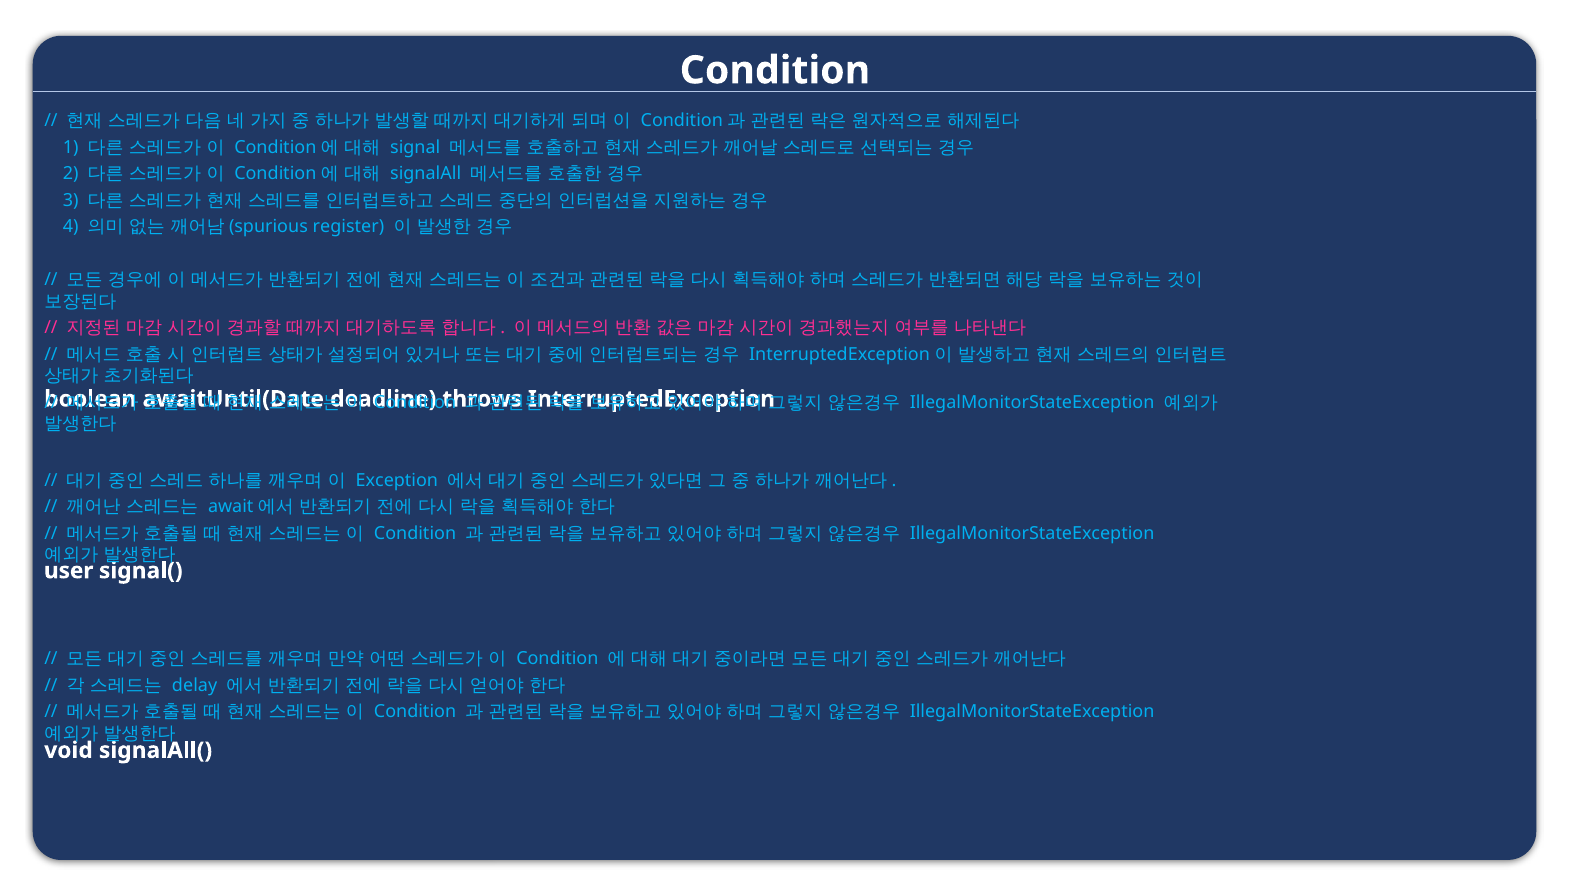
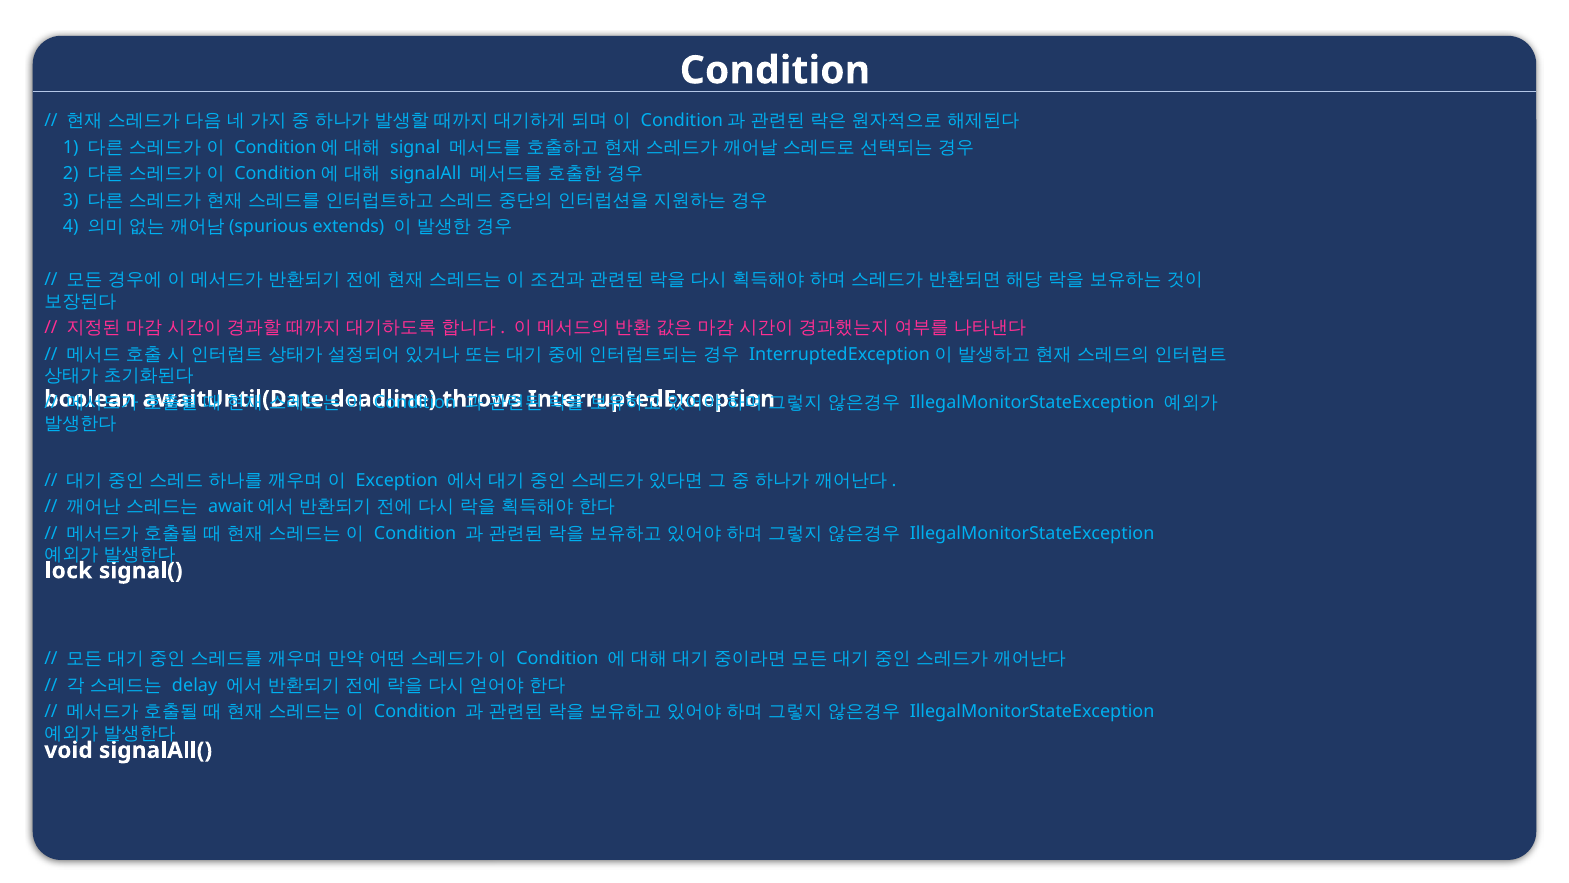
register: register -> extends (348, 227)
user: user -> lock (68, 570)
